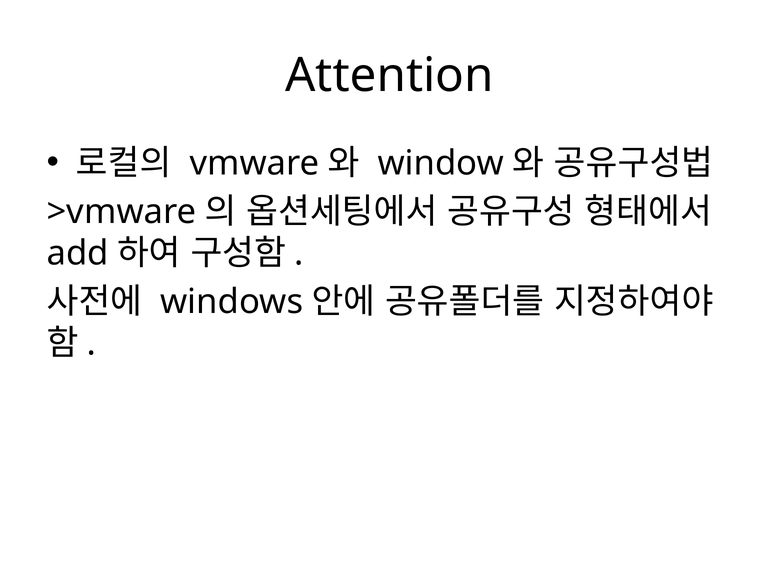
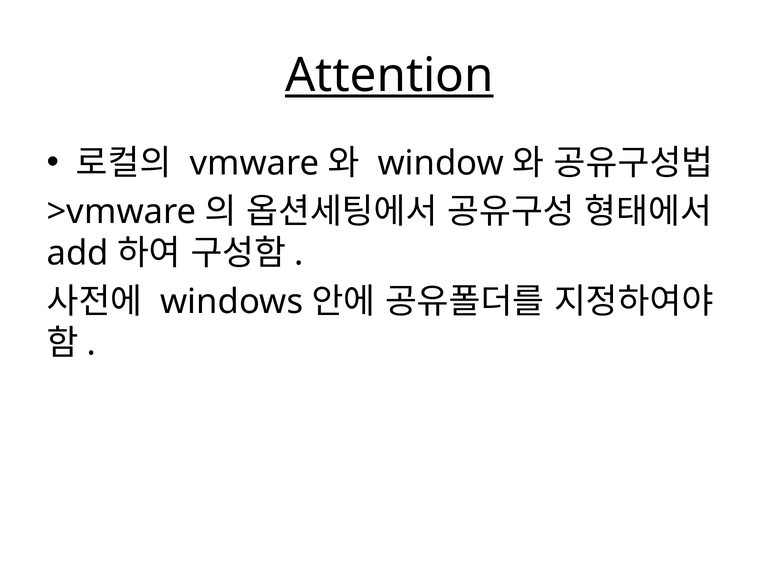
Attention underline: none -> present (389, 75)
